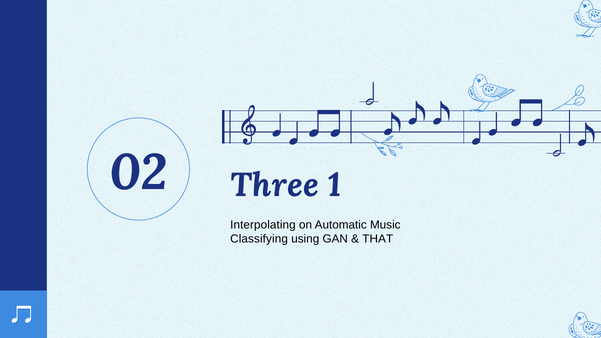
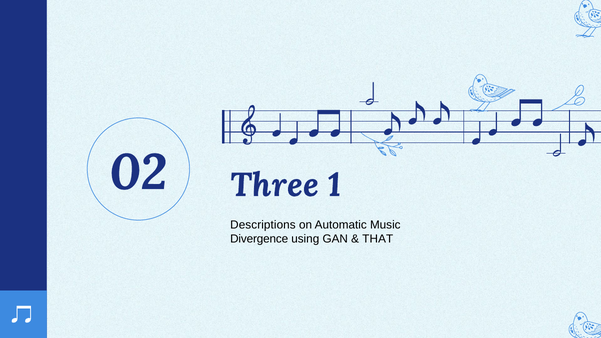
Interpolating: Interpolating -> Descriptions (263, 225)
Classifying: Classifying -> Divergence (259, 239)
